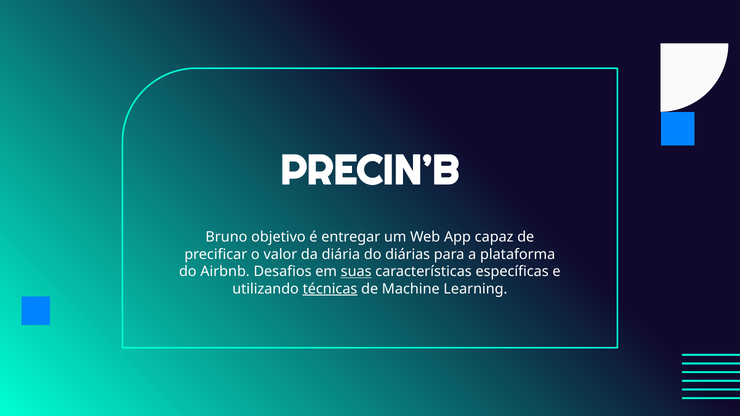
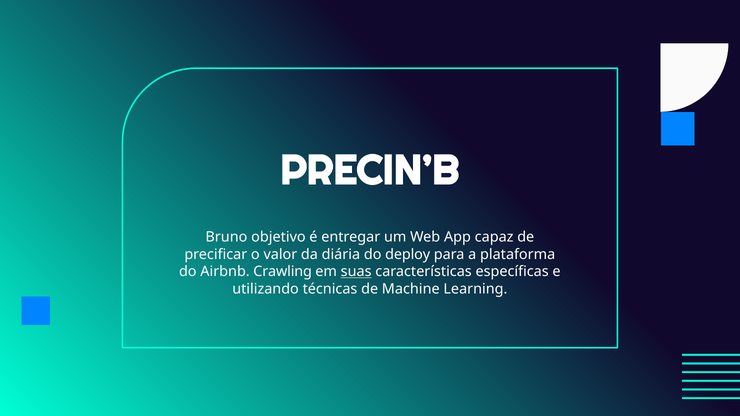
diárias: diárias -> deploy (408, 254)
Desafios: Desafios -> Crawling (283, 272)
técnicas underline: present -> none (330, 289)
